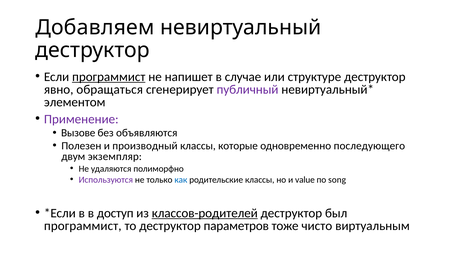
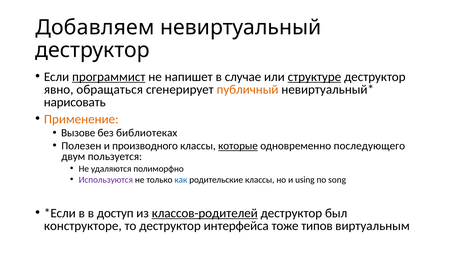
структуре underline: none -> present (314, 77)
публичный colour: purple -> orange (248, 90)
элементом: элементом -> нарисовать (75, 102)
Применение colour: purple -> orange (81, 119)
объявляются: объявляются -> библиотеках (147, 133)
производный: производный -> производного (145, 146)
которые underline: none -> present (238, 146)
экземпляр: экземпляр -> пользуется (115, 157)
value: value -> using (305, 180)
программист: программист -> конструкторе (83, 226)
параметров: параметров -> интерфейса (236, 226)
чисто: чисто -> типов (317, 226)
